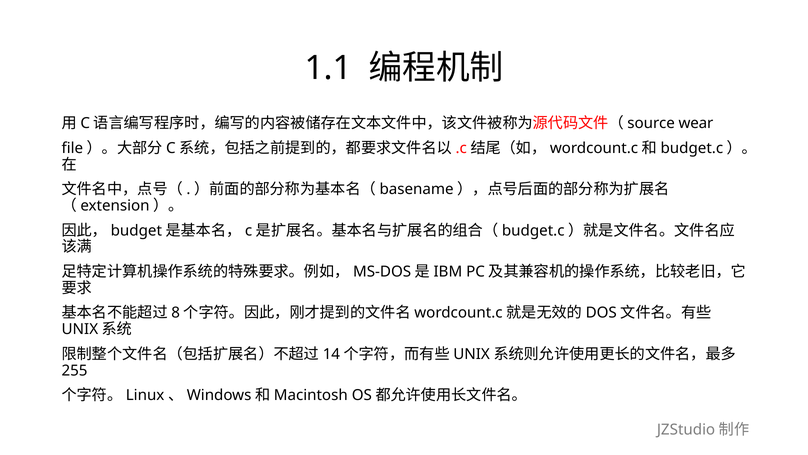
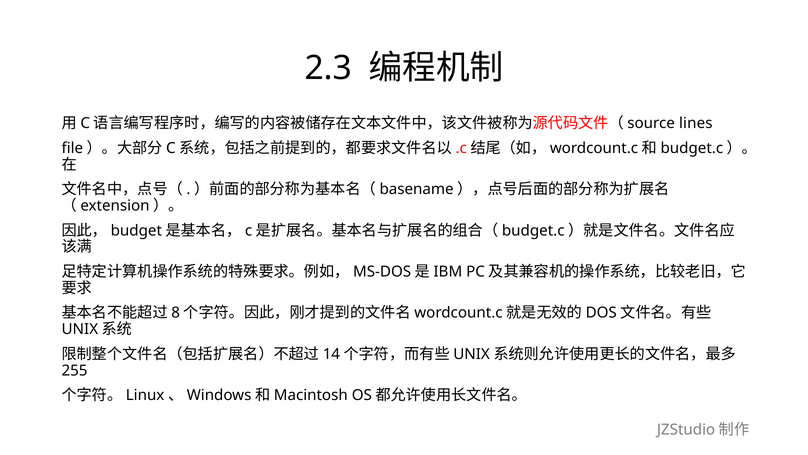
1.1: 1.1 -> 2.3 (328, 68)
wear: wear -> lines (696, 123)
